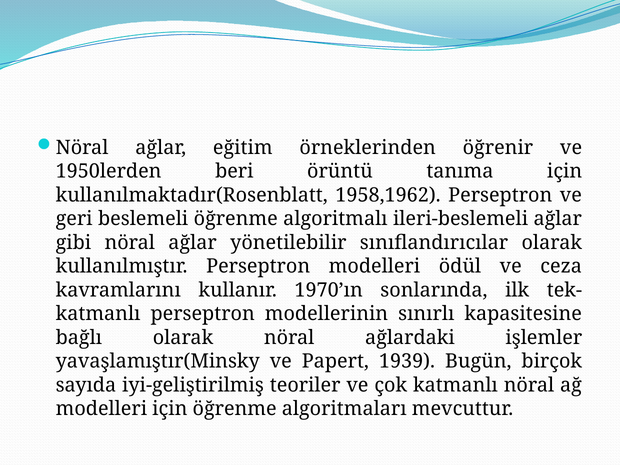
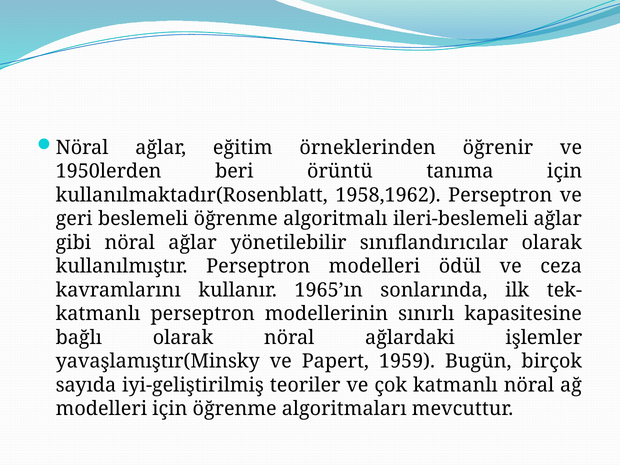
1970’ın: 1970’ın -> 1965’ın (329, 290)
1939: 1939 -> 1959 (407, 361)
